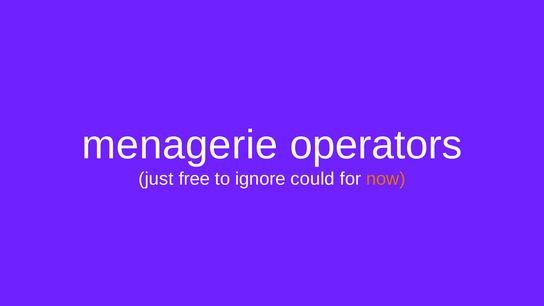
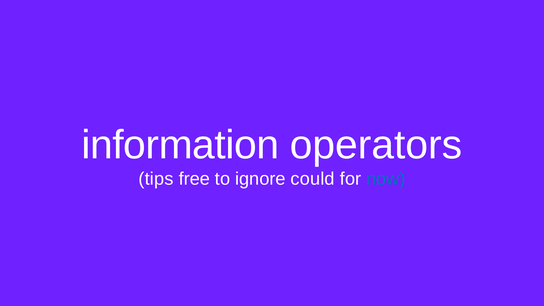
menagerie: menagerie -> information (180, 145)
just: just -> tips (156, 179)
now colour: orange -> blue (386, 179)
